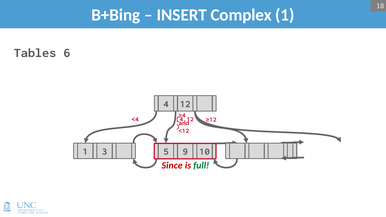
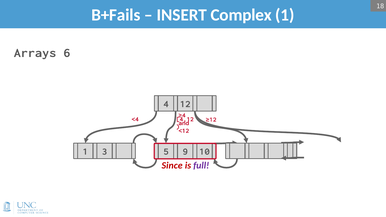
B+Bing: B+Bing -> B+Fails (116, 15)
Tables: Tables -> Arrays (35, 53)
full colour: green -> purple (201, 166)
